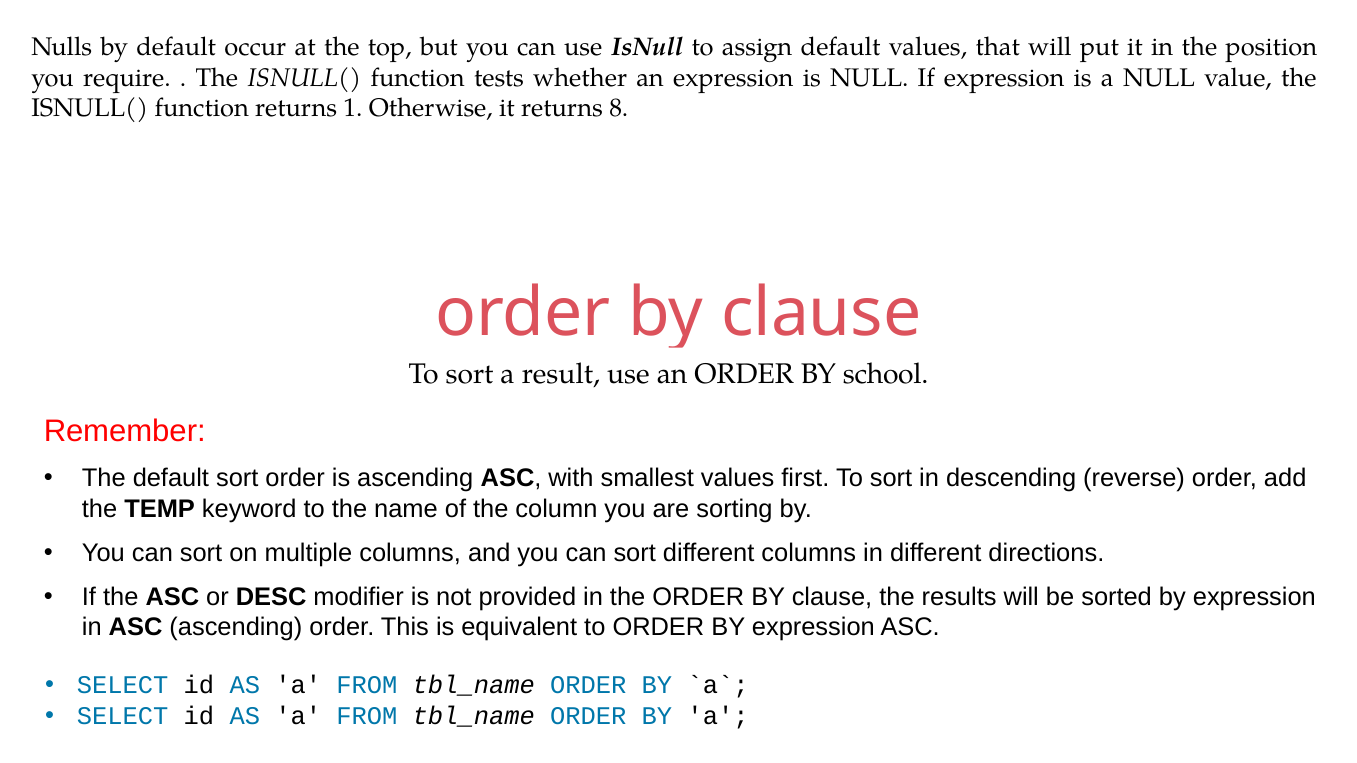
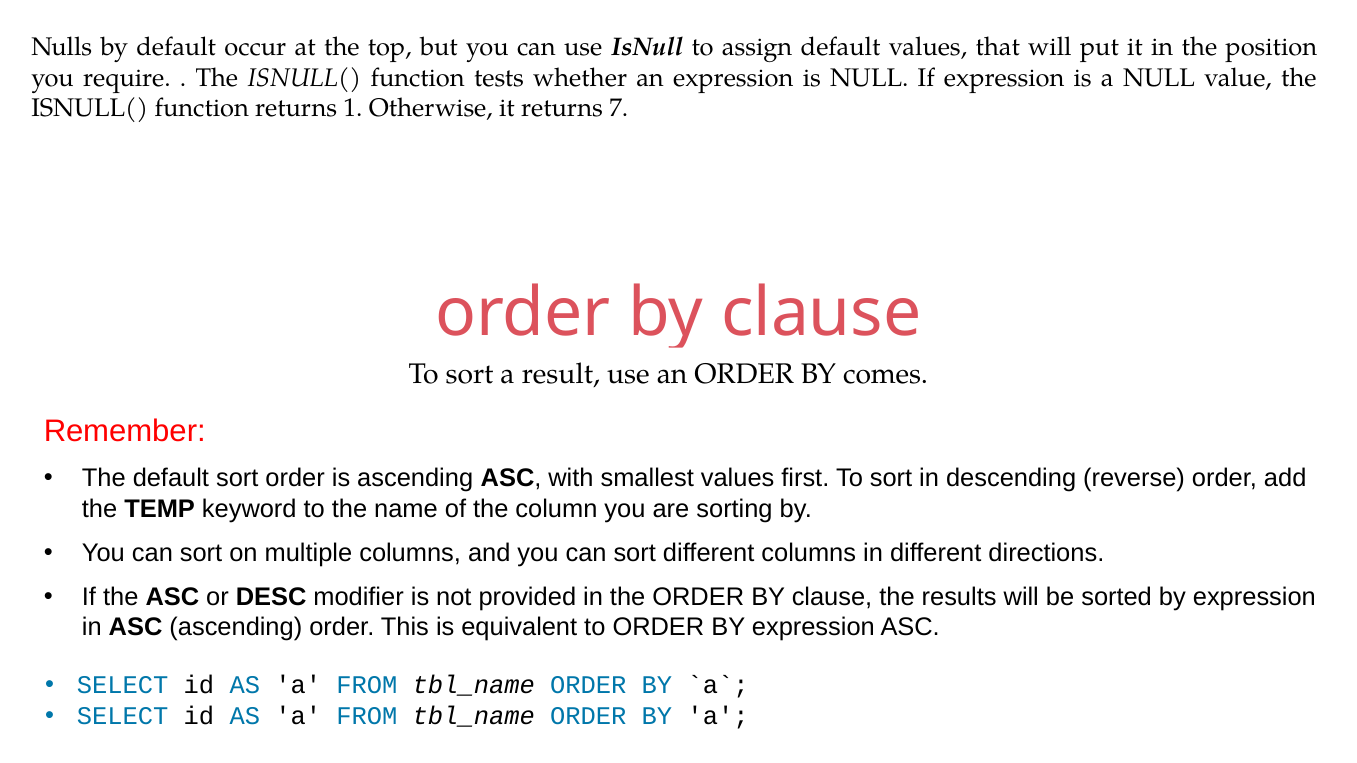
8: 8 -> 7 (619, 109)
school: school -> comes (886, 374)
